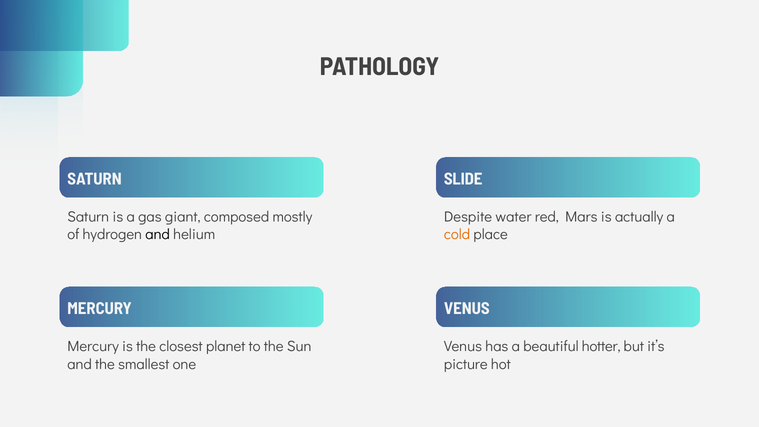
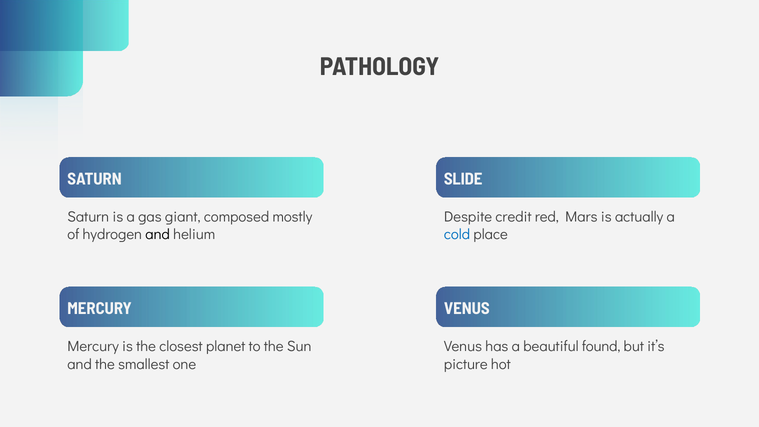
water: water -> credit (514, 217)
cold colour: orange -> blue (457, 235)
hotter: hotter -> found (601, 346)
